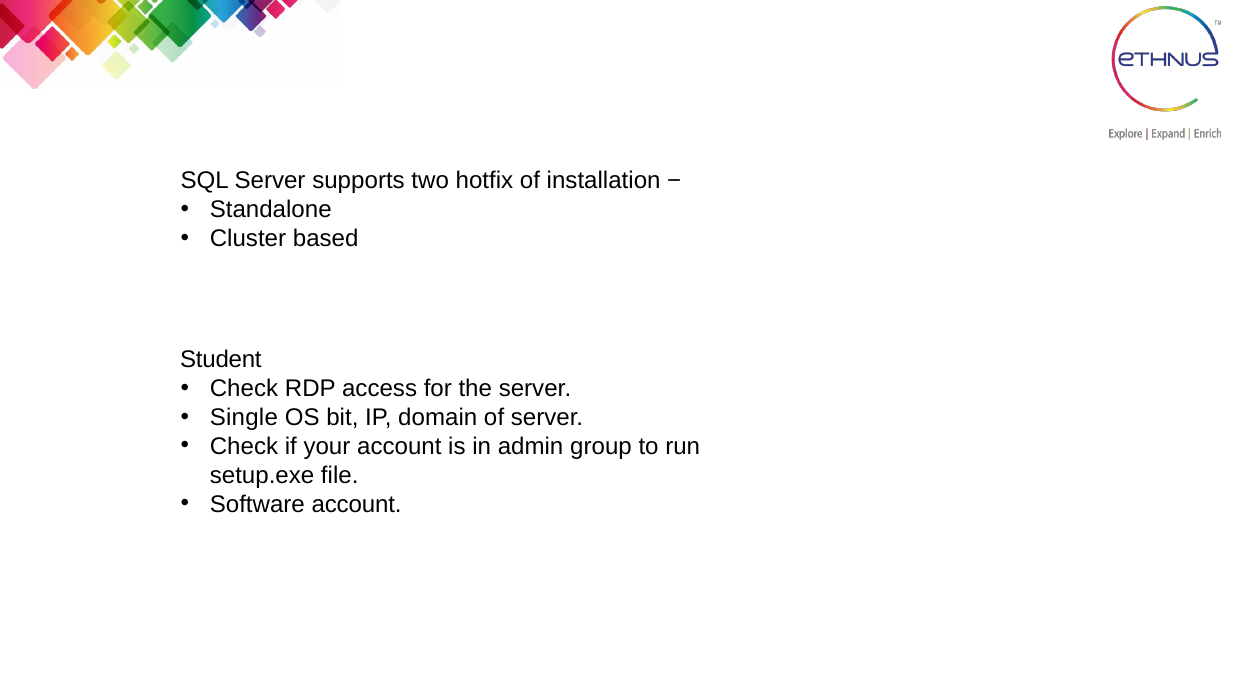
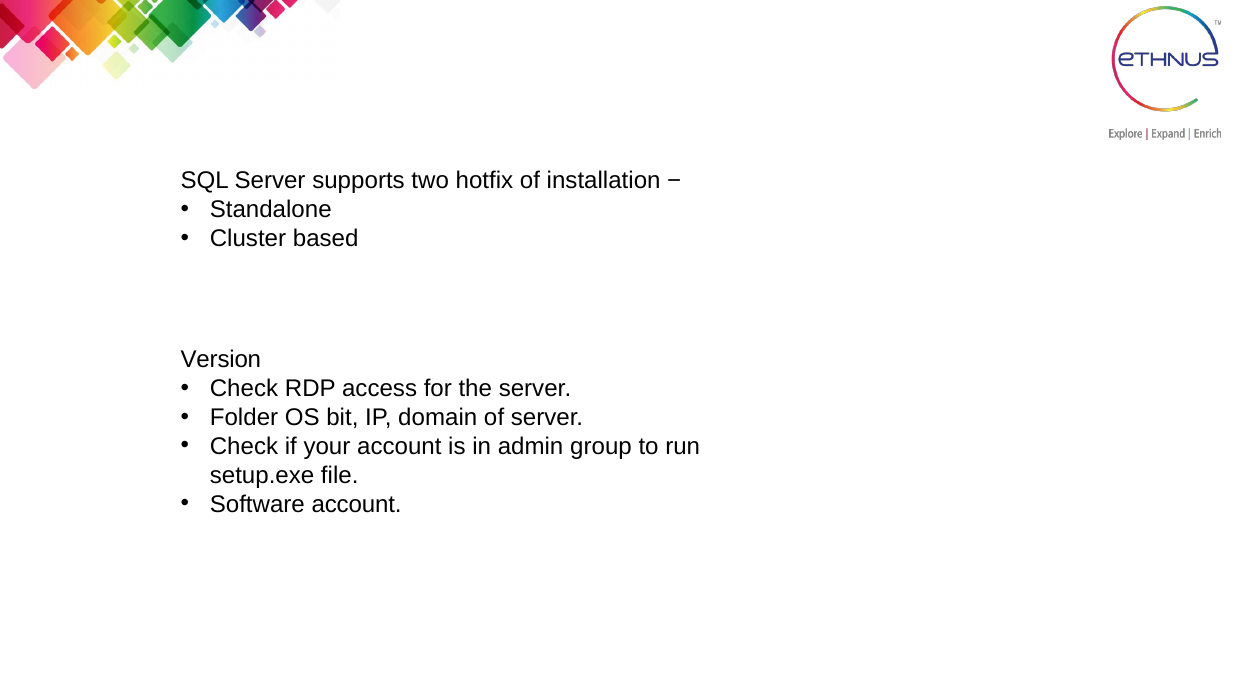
Student: Student -> Version (221, 360)
Single: Single -> Folder (244, 418)
